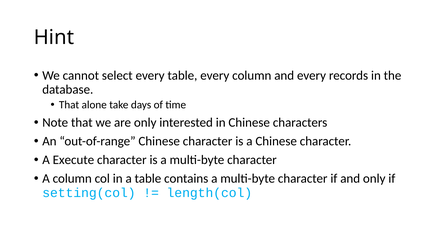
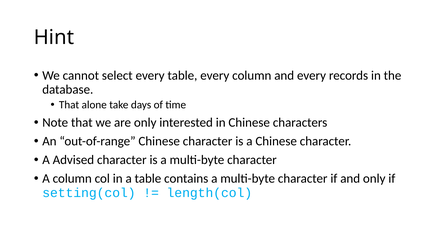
Execute: Execute -> Advised (73, 160)
